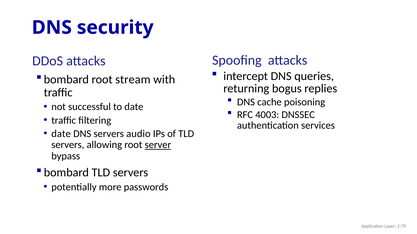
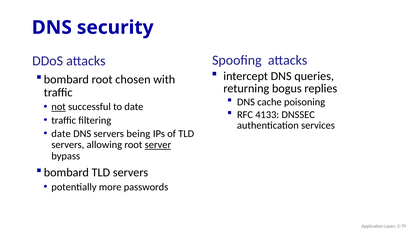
stream: stream -> chosen (133, 80)
not underline: none -> present (59, 107)
4003: 4003 -> 4133 (267, 115)
audio: audio -> being (138, 134)
